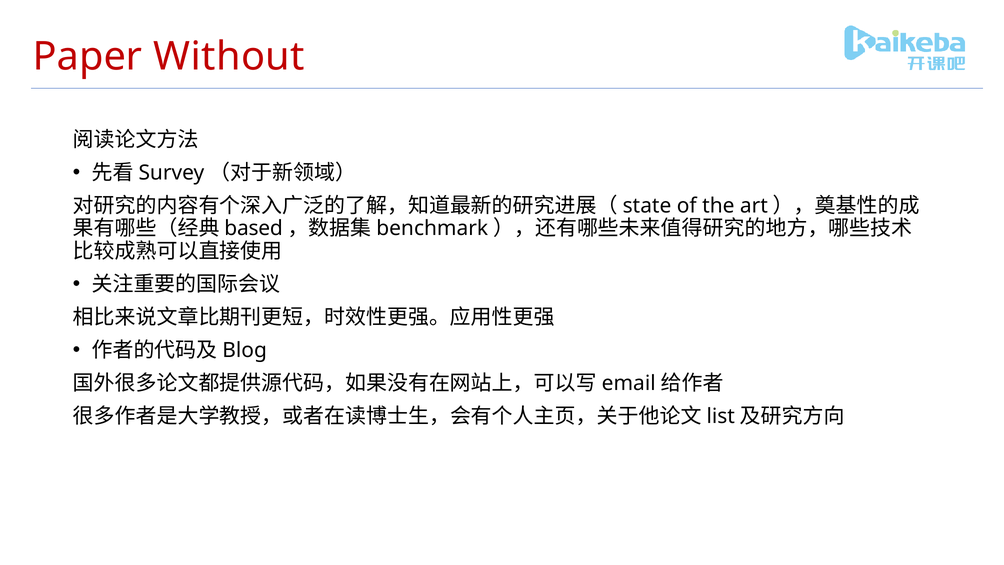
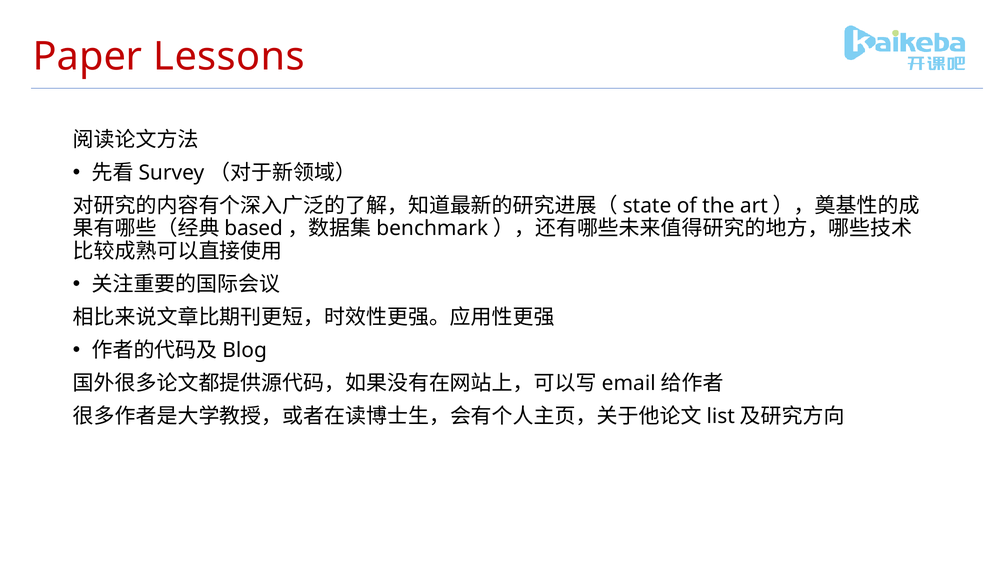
Without: Without -> Lessons (229, 56)
